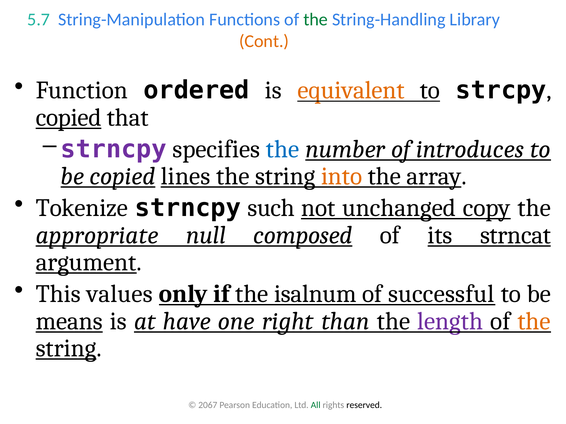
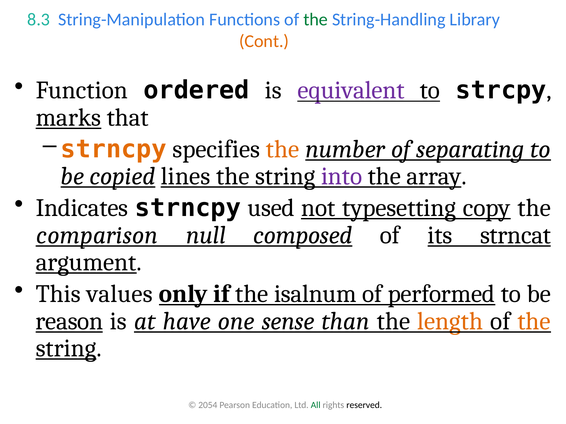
5.7: 5.7 -> 8.3 (39, 20)
equivalent colour: orange -> purple (351, 90)
copied: copied -> marks (68, 118)
strncpy colour: purple -> orange (114, 149)
the colour: blue -> orange (283, 149)
introduces: introduces -> separating (470, 149)
into colour: orange -> purple (342, 177)
Tokenize: Tokenize -> Indicates (82, 208)
such: such -> used (271, 208)
unchanged: unchanged -> typesetting (399, 208)
appropriate: appropriate -> comparison (97, 235)
successful: successful -> performed (441, 294)
means: means -> reason (69, 321)
right: right -> sense (288, 321)
length colour: purple -> orange (450, 321)
2067: 2067 -> 2054 (208, 405)
